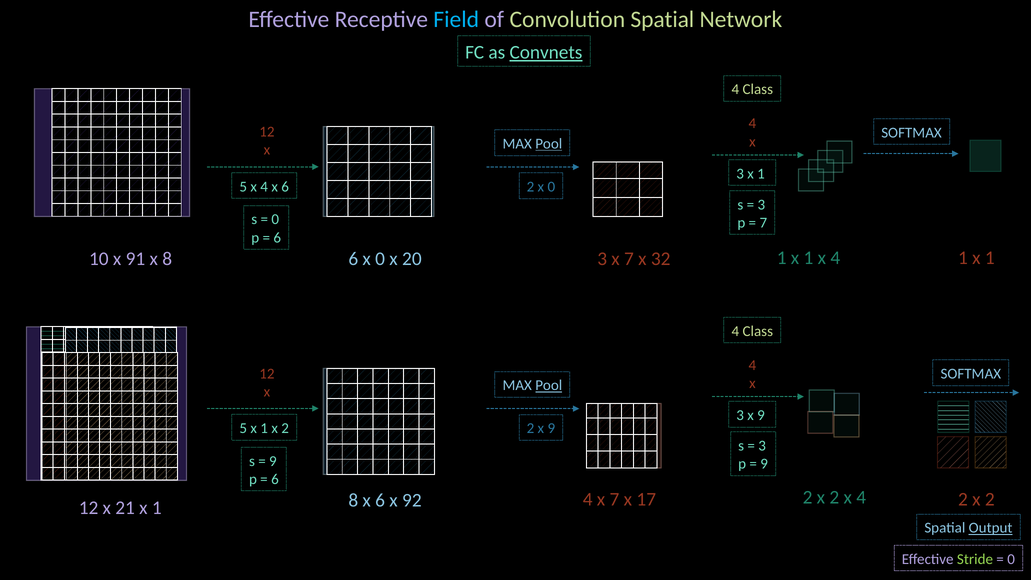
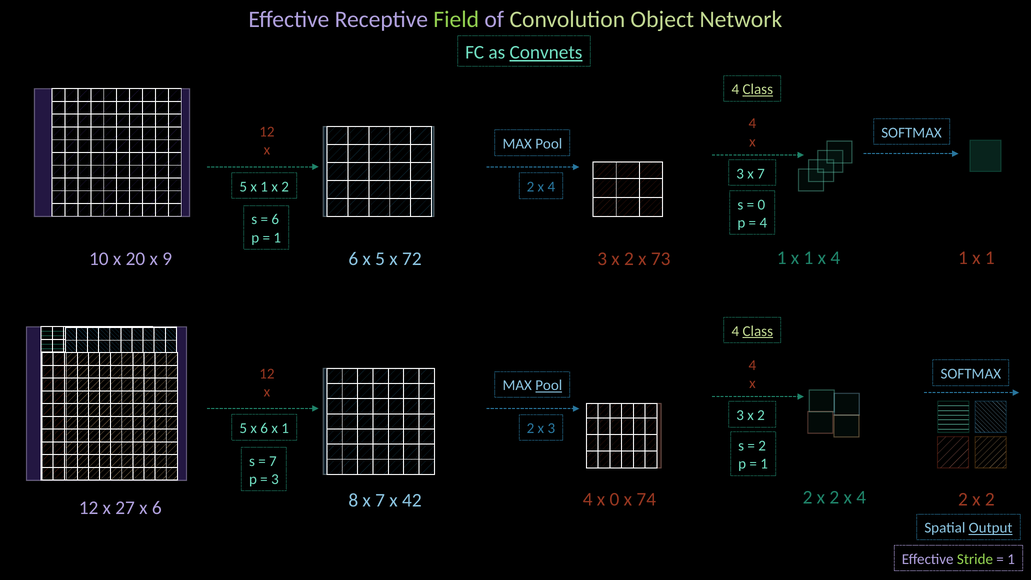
Field colour: light blue -> light green (456, 20)
Convolution Spatial: Spatial -> Object (662, 20)
Class underline: none -> present (758, 89)
Pool underline: present -> none (549, 144)
3 x 1: 1 -> 7 (761, 174)
5 x 4: 4 -> 1 (264, 187)
6: 6 -> 2 (285, 187)
0: 0 -> 4 (551, 187)
3: 3 -> 0 (761, 205)
0: 0 -> 6 (275, 219)
7: 7 -> 4 (763, 223)
6: 6 -> 1 (277, 238)
91: 91 -> 20 (135, 259)
x 8: 8 -> 9 (167, 259)
6 x 0: 0 -> 5 (380, 259)
20: 20 -> 72 (412, 259)
7: 7 -> 2 (629, 259)
32: 32 -> 73 (661, 259)
Class underline: none -> present (758, 331)
9: 9 -> 2 (761, 415)
5 x 1: 1 -> 6 (264, 428)
2: 2 -> 1 (285, 428)
2 x 9: 9 -> 3 (551, 428)
3: 3 -> 2 (762, 446)
9: 9 -> 7 (273, 461)
9: 9 -> 1 (764, 464)
6: 6 -> 3 (275, 479)
4 x 7: 7 -> 0 (614, 499)
17: 17 -> 74 (646, 499)
21: 21 -> 27 (125, 508)
1: 1 -> 6 (157, 508)
8 x 6: 6 -> 7 (380, 500)
92: 92 -> 42 (412, 500)
0: 0 -> 1 (1011, 559)
